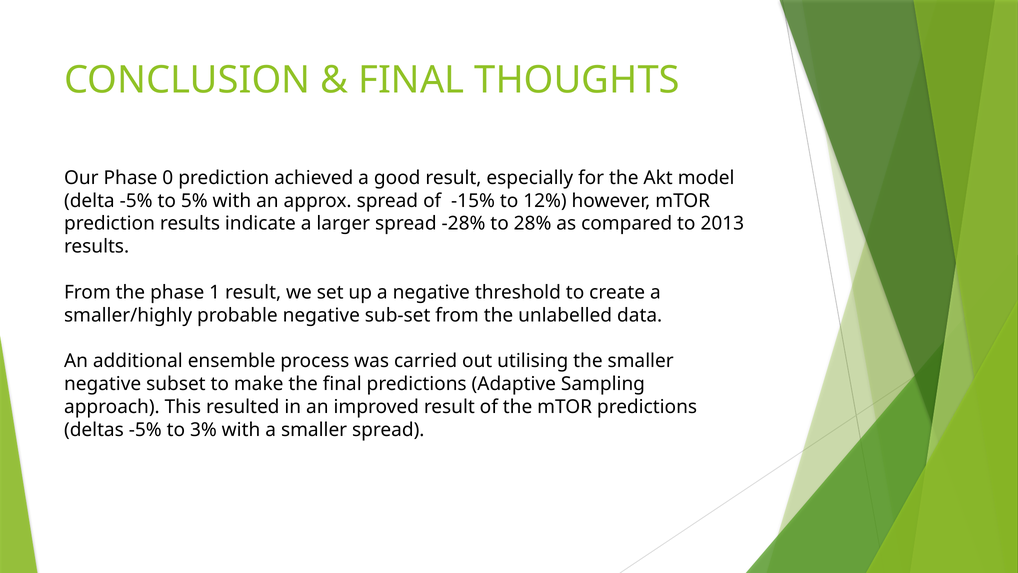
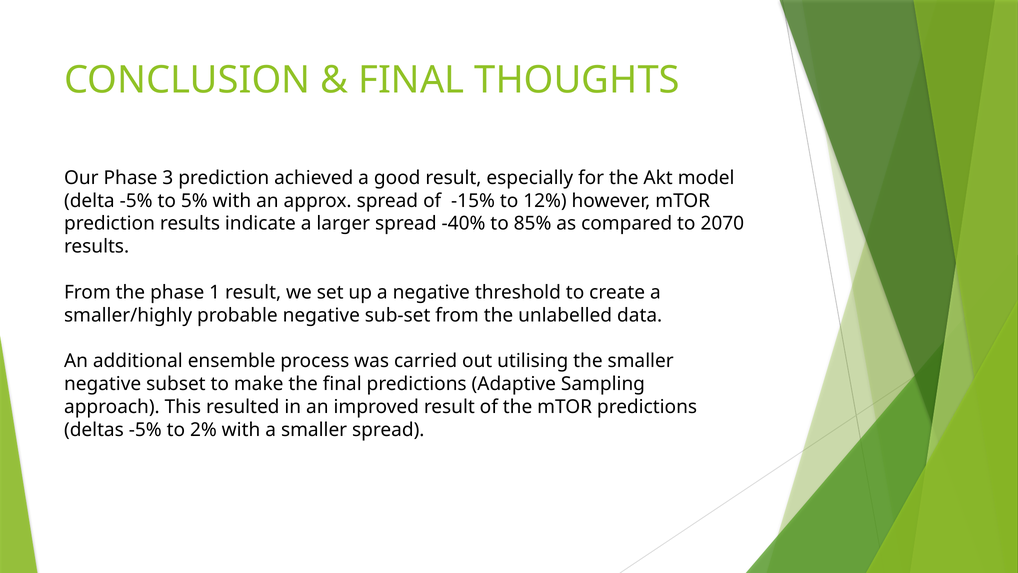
0: 0 -> 3 (168, 178)
-28%: -28% -> -40% (464, 224)
28%: 28% -> 85% (533, 224)
2013: 2013 -> 2070 (722, 224)
3%: 3% -> 2% (203, 430)
